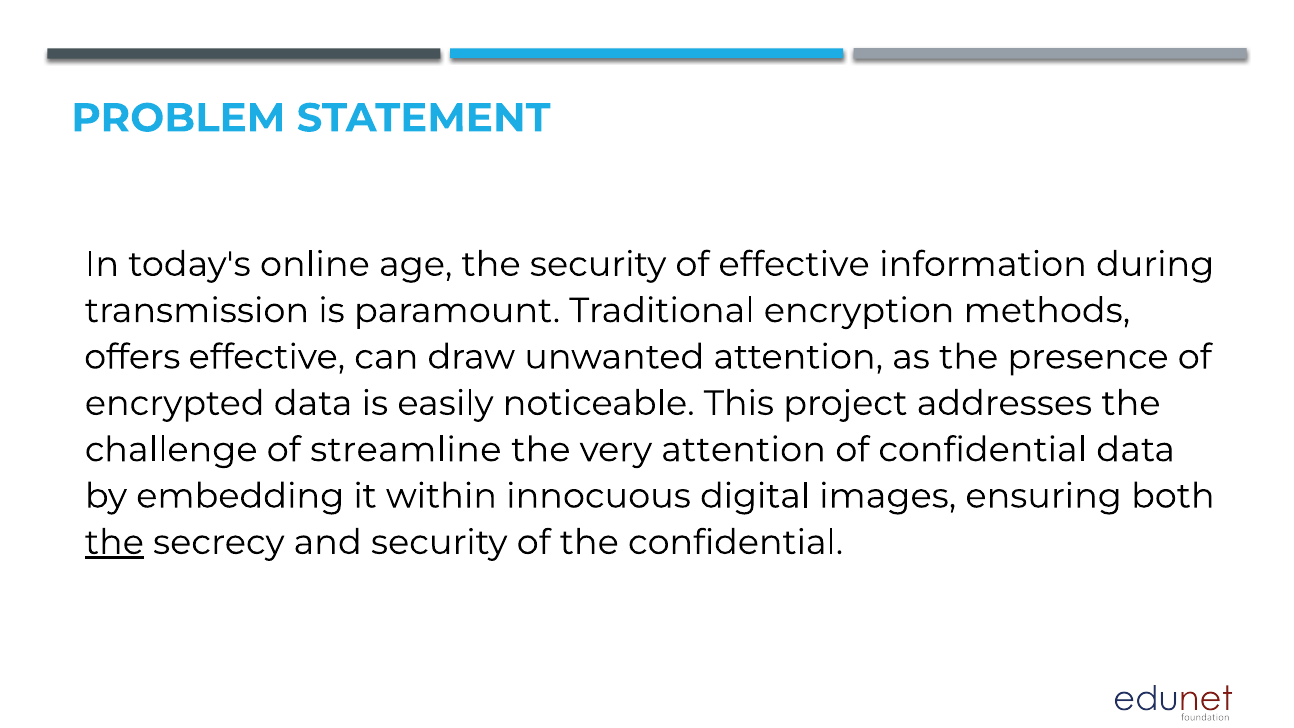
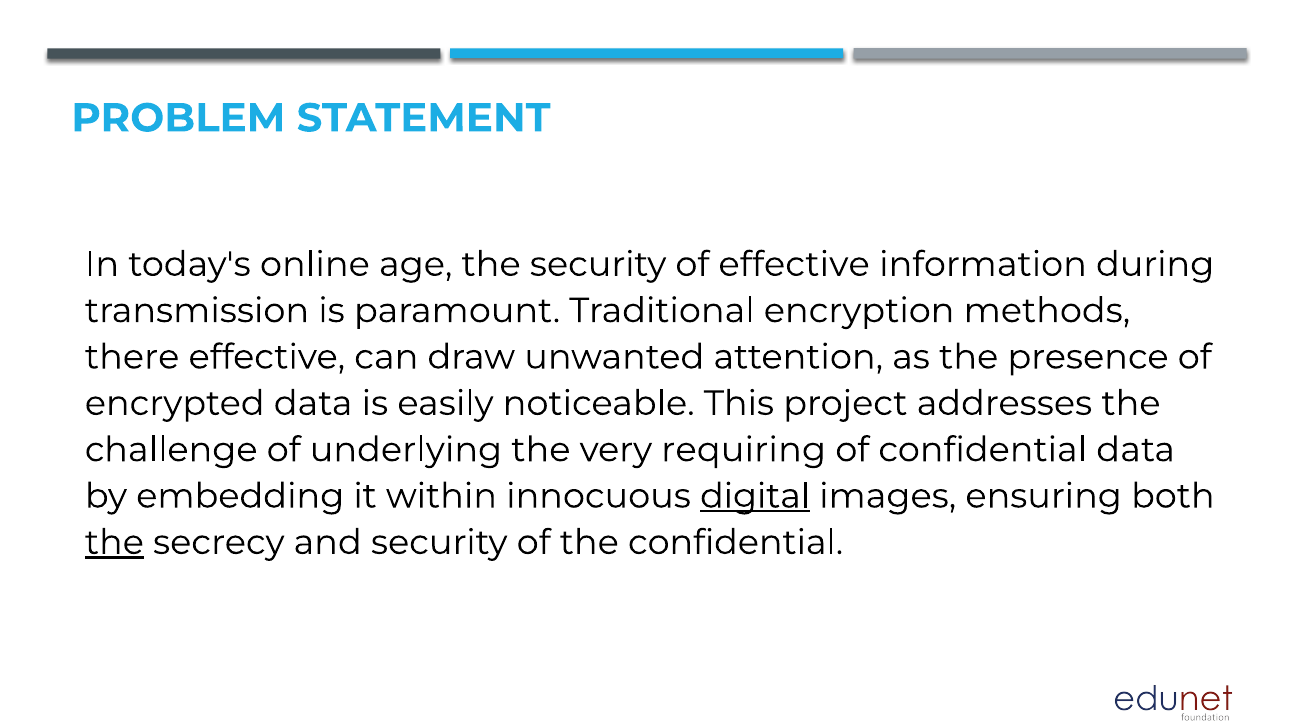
offers: offers -> there (132, 357)
streamline: streamline -> underlying (406, 450)
very attention: attention -> requiring (744, 450)
digital underline: none -> present (755, 496)
